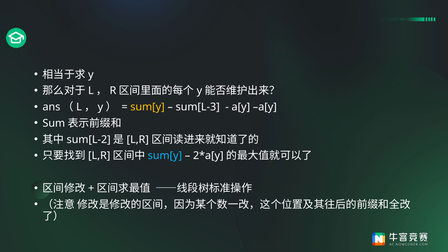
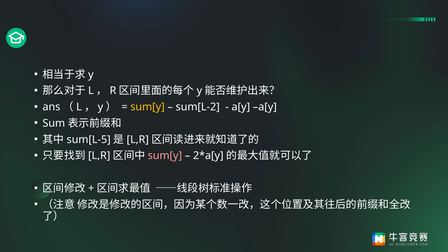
sum[L-3: sum[L-3 -> sum[L-2 (198, 107)
sum[L-2: sum[L-2 -> sum[L-5 (89, 140)
sum[y colour: light blue -> pink (165, 156)
